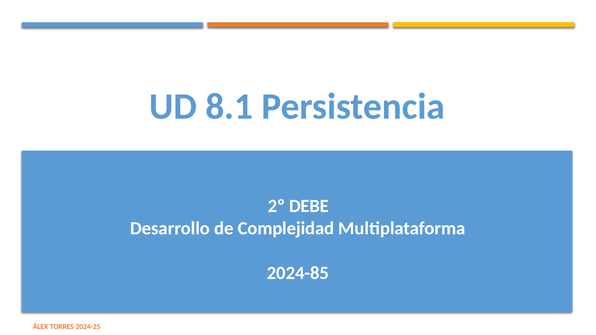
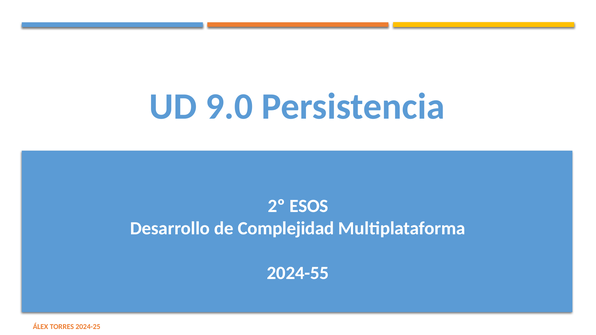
8.1: 8.1 -> 9.0 (229, 107)
DEBE: DEBE -> ESOS (309, 206)
2024-85: 2024-85 -> 2024-55 (298, 273)
